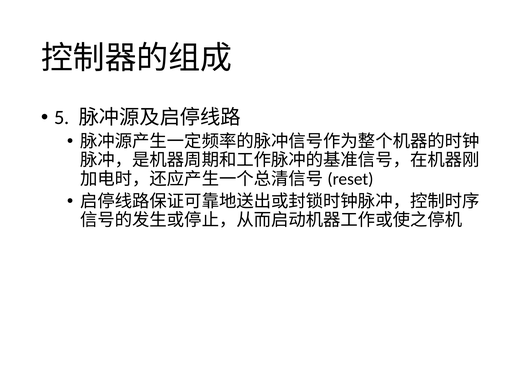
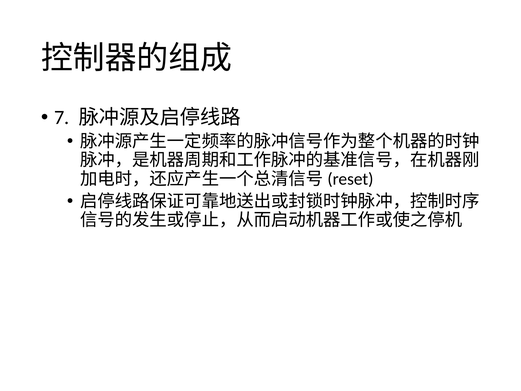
5: 5 -> 7 (62, 117)
